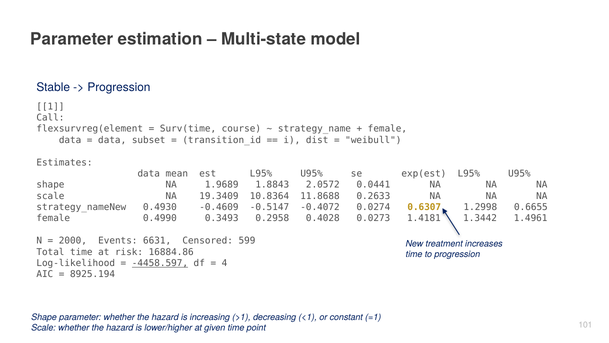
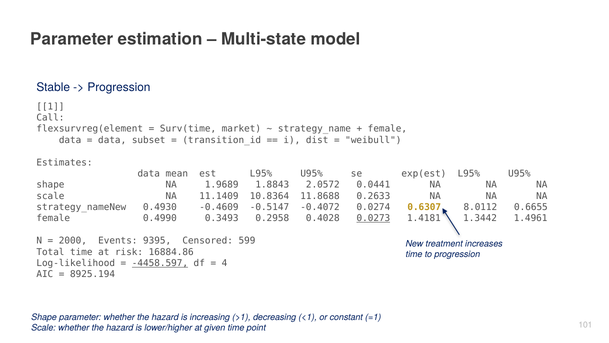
course: course -> market (241, 129)
19.3409: 19.3409 -> 11.1409 (219, 196)
1.2998: 1.2998 -> 8.0112 (480, 207)
0.0273 underline: none -> present (373, 218)
6631: 6631 -> 9395 (157, 240)
